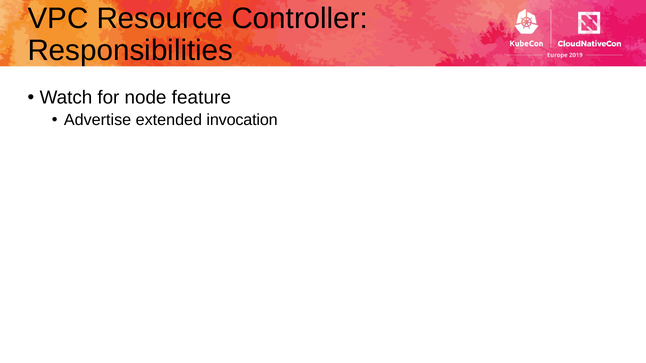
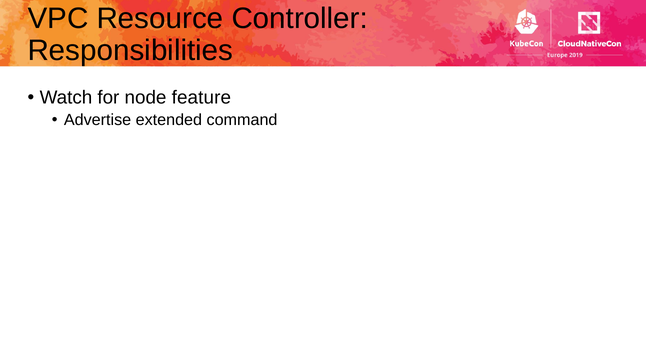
invocation: invocation -> command (242, 120)
